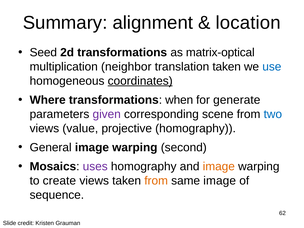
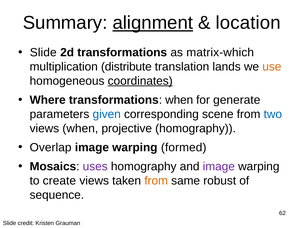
alignment underline: none -> present (153, 23)
Seed: Seed -> Slide (43, 53)
matrix-optical: matrix-optical -> matrix-which (220, 53)
neighbor: neighbor -> distribute (126, 67)
translation taken: taken -> lands (227, 67)
use colour: blue -> orange (272, 67)
given colour: purple -> blue (107, 114)
views value: value -> when (80, 128)
General: General -> Overlap (51, 147)
second: second -> formed (184, 147)
image colour: orange -> purple (219, 167)
same image: image -> robust (220, 181)
